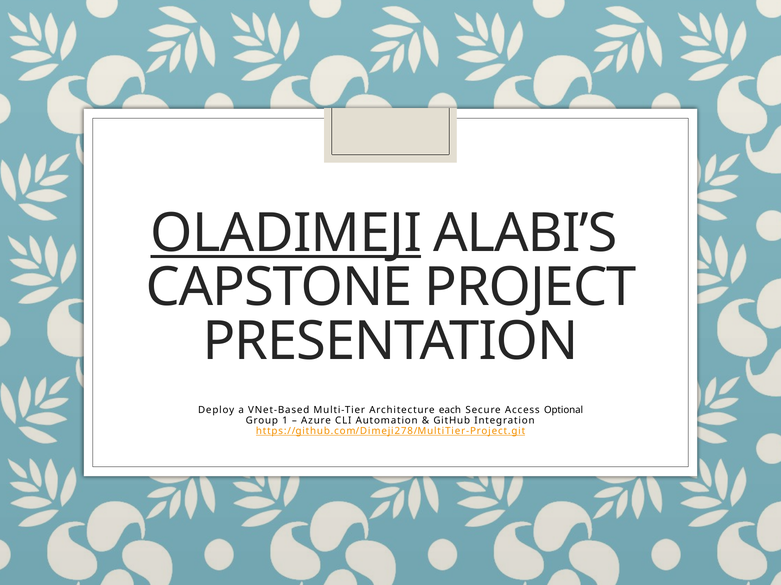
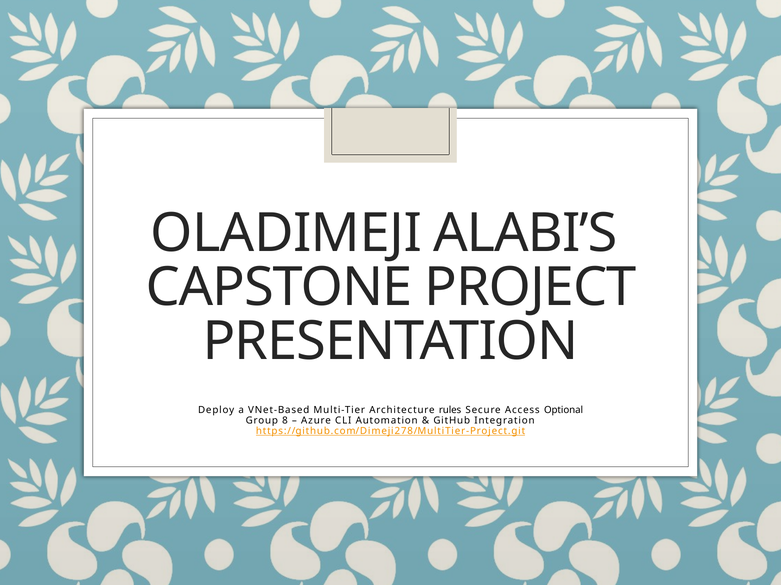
OLADIMEJI underline: present -> none (286, 234)
each: each -> rules (450, 410)
1: 1 -> 8 (285, 421)
